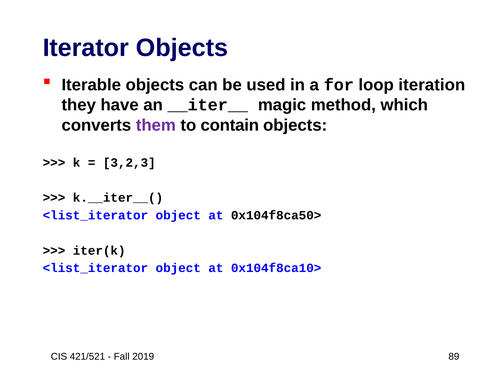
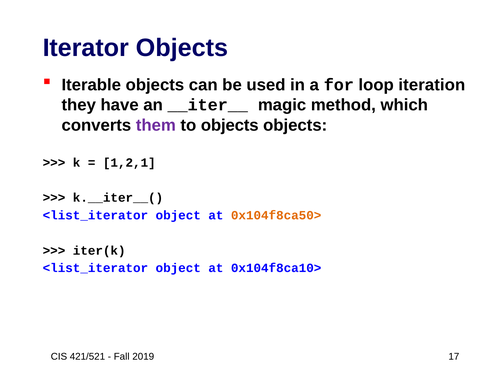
to contain: contain -> objects (230, 125)
3,2,3: 3,2,3 -> 1,2,1 (129, 162)
0x104f8ca50> colour: black -> orange (276, 215)
89: 89 -> 17 (454, 356)
